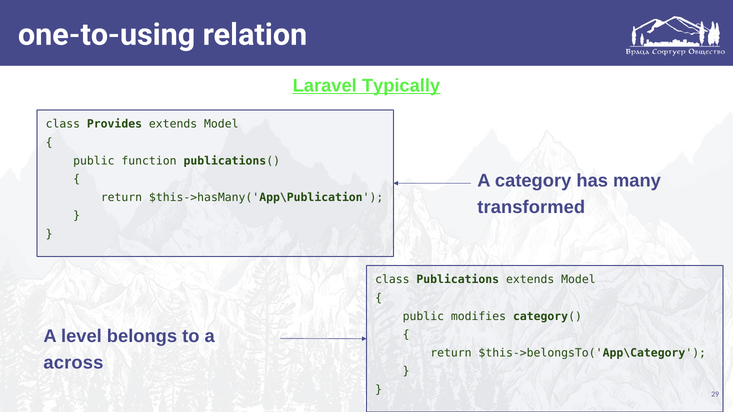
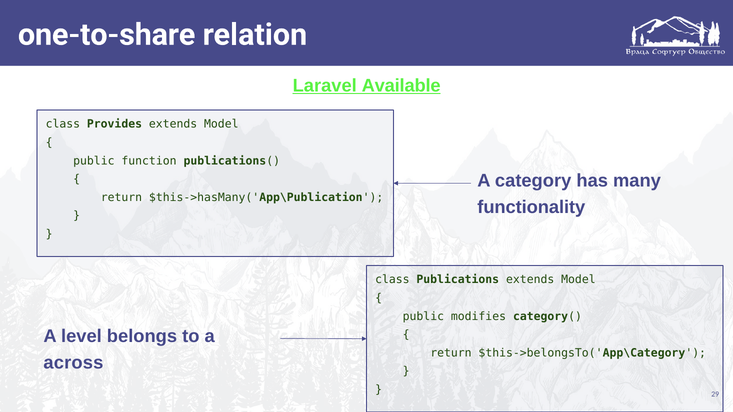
one-to-using: one-to-using -> one-to-share (107, 35)
Typically: Typically -> Available (401, 86)
transformed: transformed -> functionality (531, 207)
